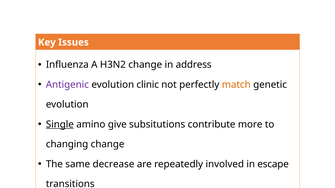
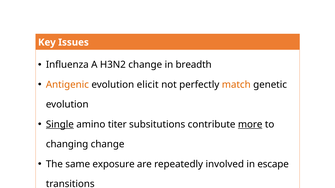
address: address -> breadth (194, 65)
Antigenic colour: purple -> orange (67, 85)
clinic: clinic -> elicit (148, 85)
give: give -> titer (117, 125)
more underline: none -> present (250, 125)
decrease: decrease -> exposure (114, 164)
